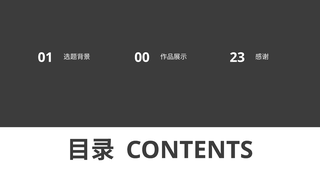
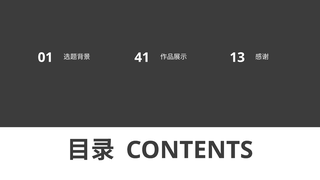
00: 00 -> 41 (142, 57)
23: 23 -> 13 (237, 57)
